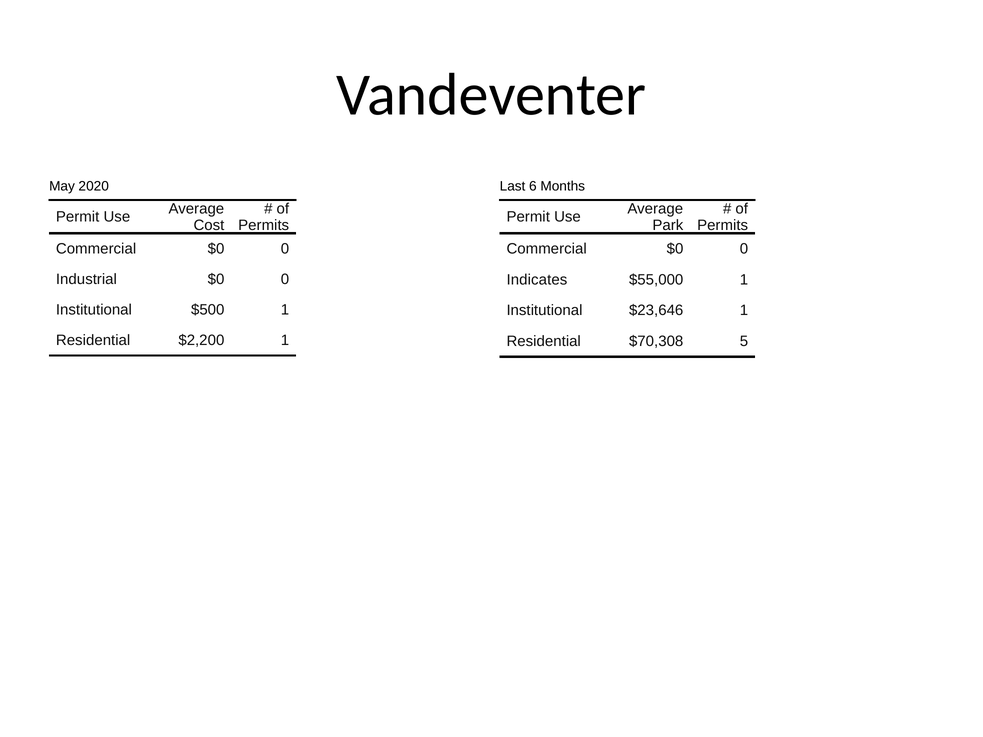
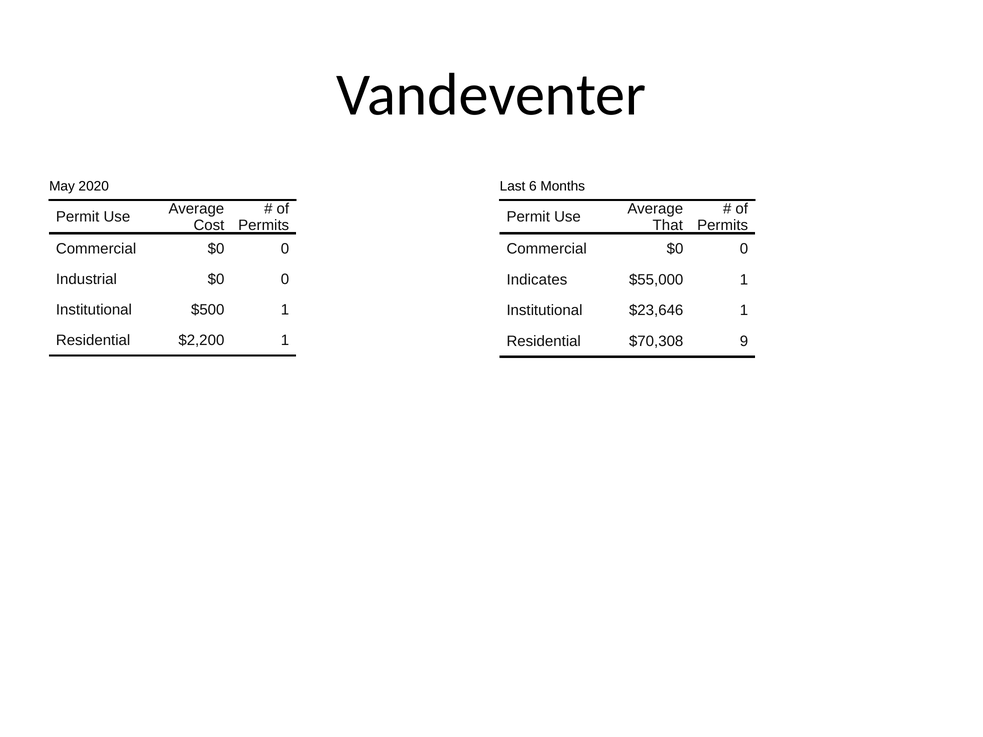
Park: Park -> That (668, 225)
5: 5 -> 9 (744, 342)
